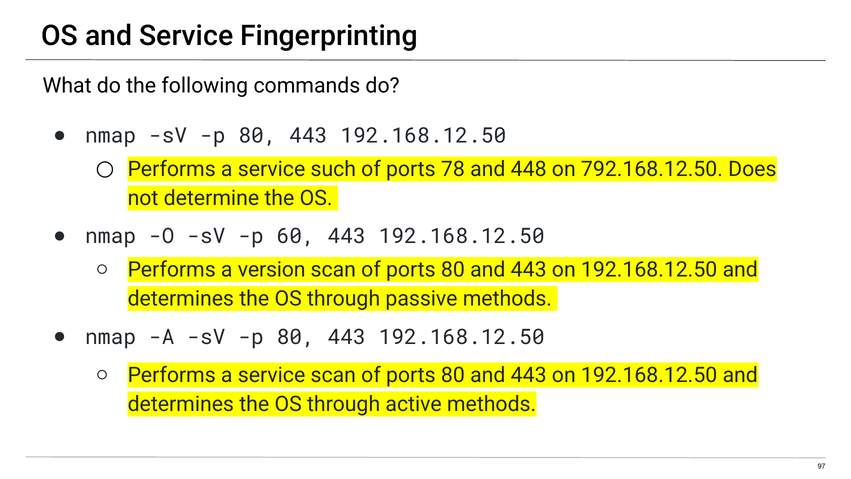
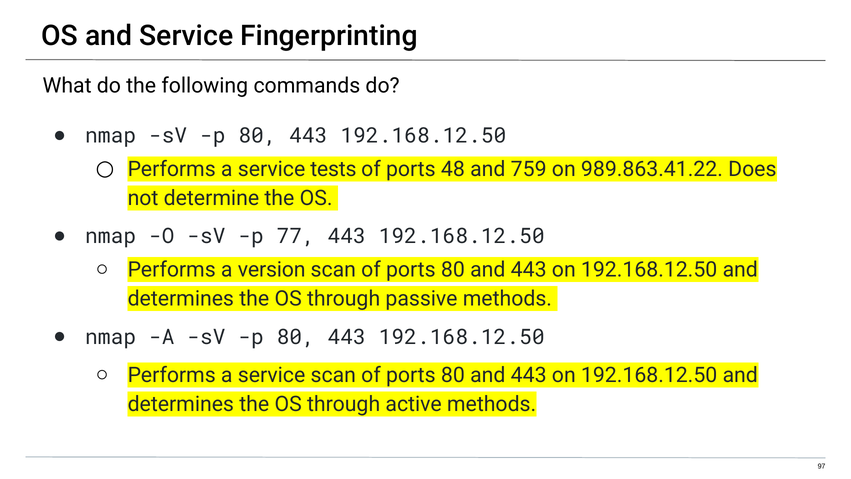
such: such -> tests (333, 169)
78: 78 -> 48 (453, 169)
448: 448 -> 759 (529, 169)
792.168.12.50: 792.168.12.50 -> 989.863.41.22 (652, 169)
60: 60 -> 77 (296, 236)
